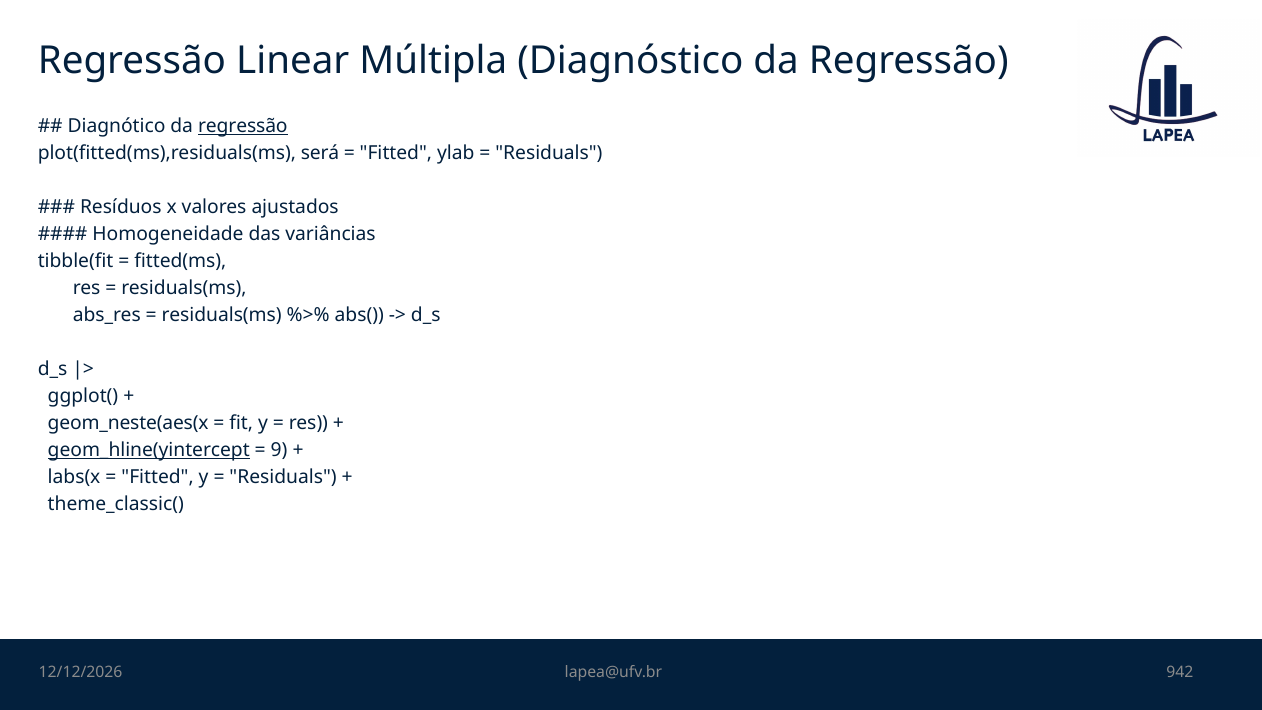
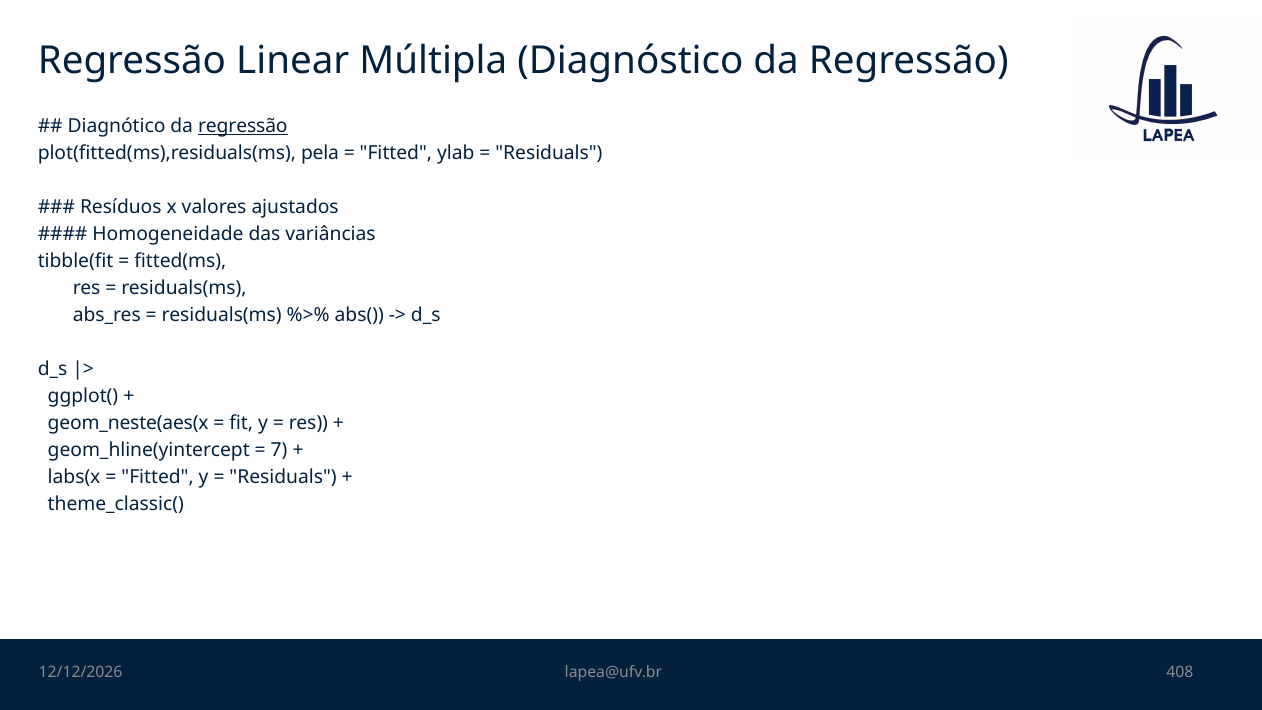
será: será -> pela (320, 153)
geom_hline(yintercept underline: present -> none (149, 450)
9: 9 -> 7 (279, 450)
942: 942 -> 408 (1180, 672)
